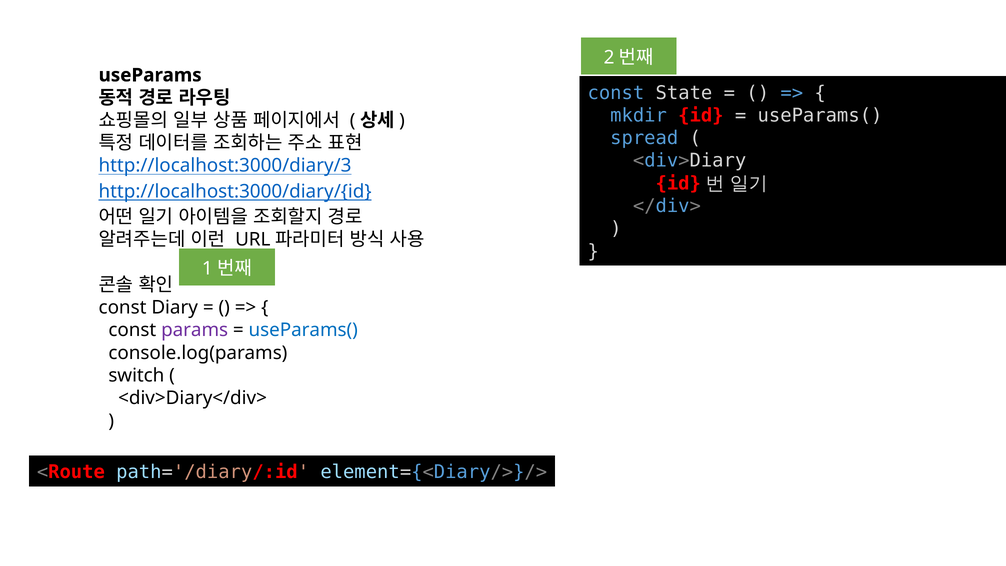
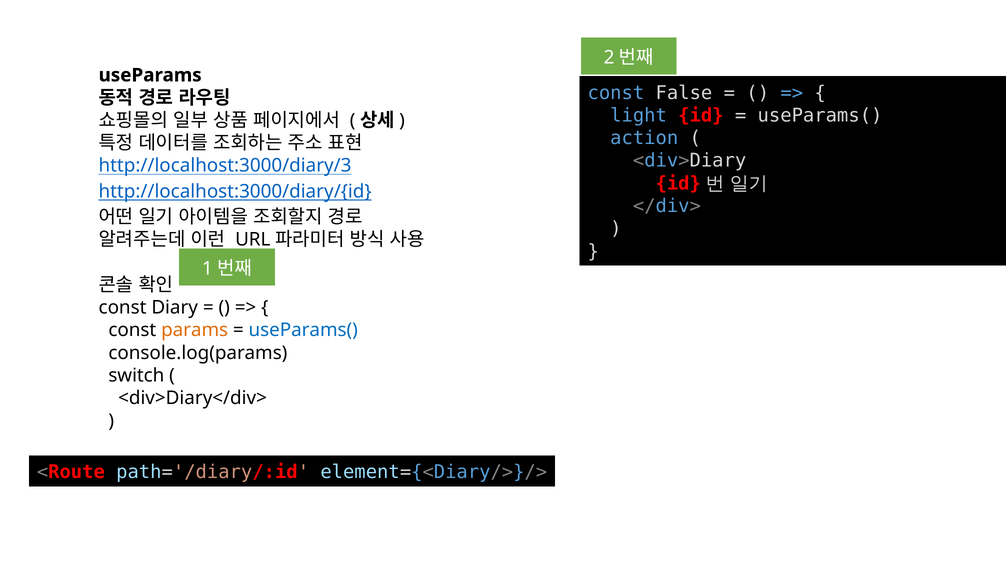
State: State -> False (684, 93)
mkdir: mkdir -> light (639, 115)
spread: spread -> action (644, 138)
params colour: purple -> orange (195, 330)
